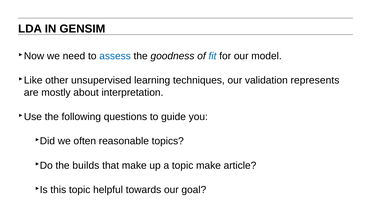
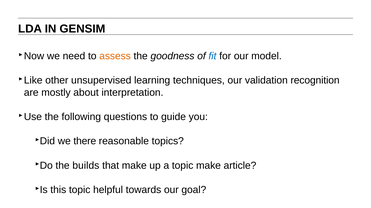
assess colour: blue -> orange (115, 56)
represents: represents -> recognition (315, 80)
often: often -> there (85, 141)
